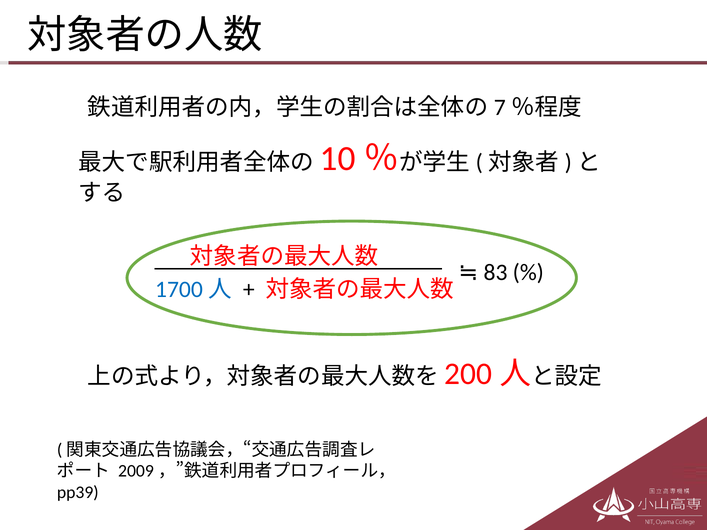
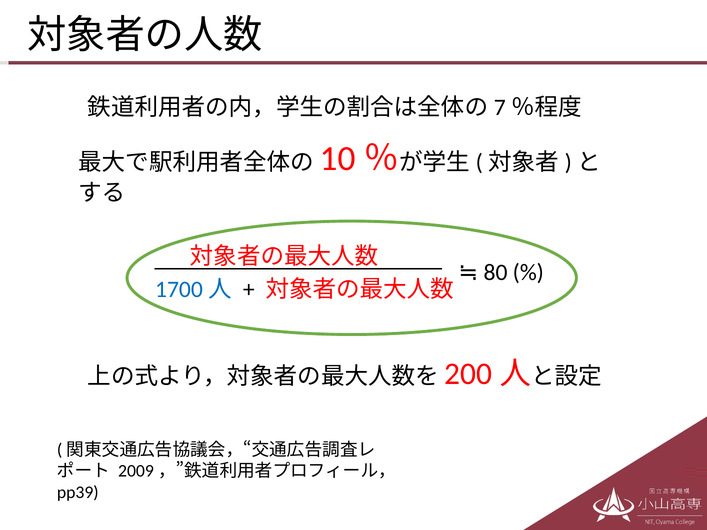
83: 83 -> 80 (496, 273)
